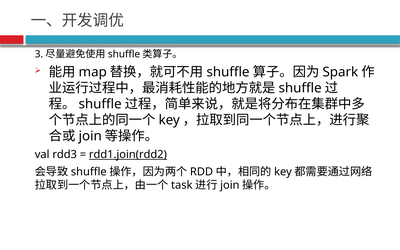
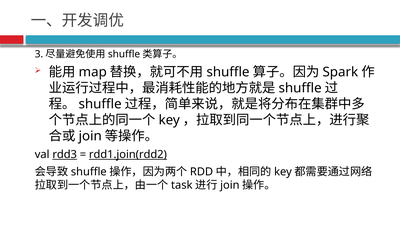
rdd3 underline: none -> present (65, 155)
